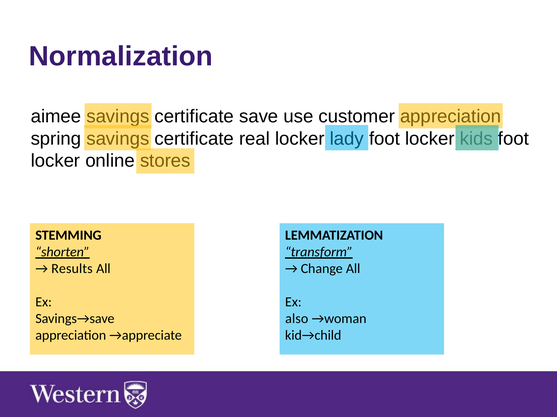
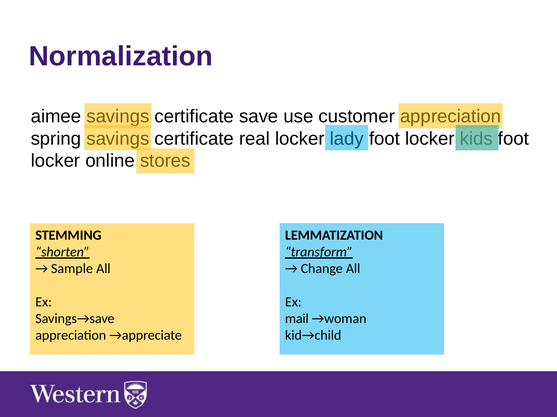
Results: Results -> Sample (72, 269)
also: also -> mail (297, 319)
